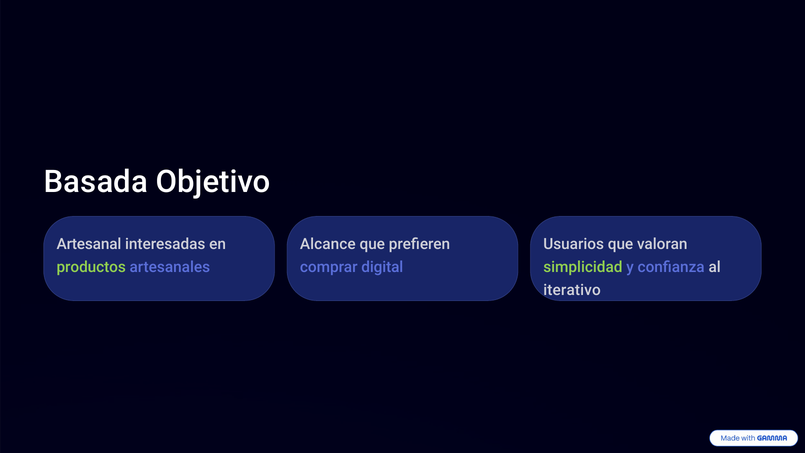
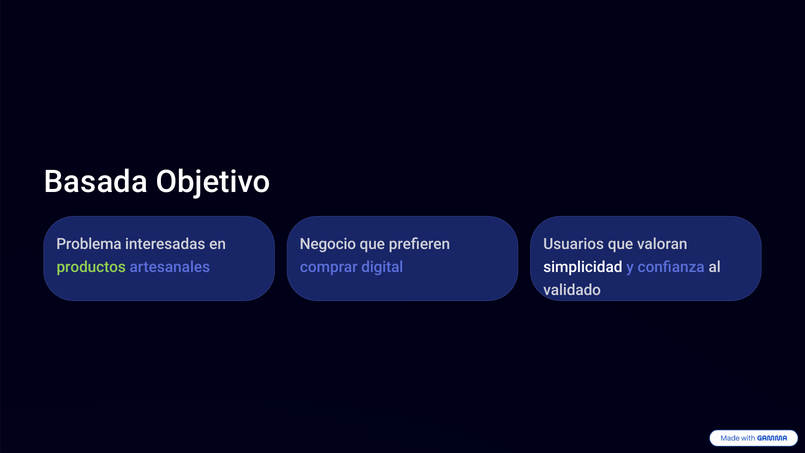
Artesanal: Artesanal -> Problema (89, 244)
Alcance: Alcance -> Negocio (328, 244)
simplicidad colour: light green -> white (583, 267)
iterativo: iterativo -> validado (572, 290)
